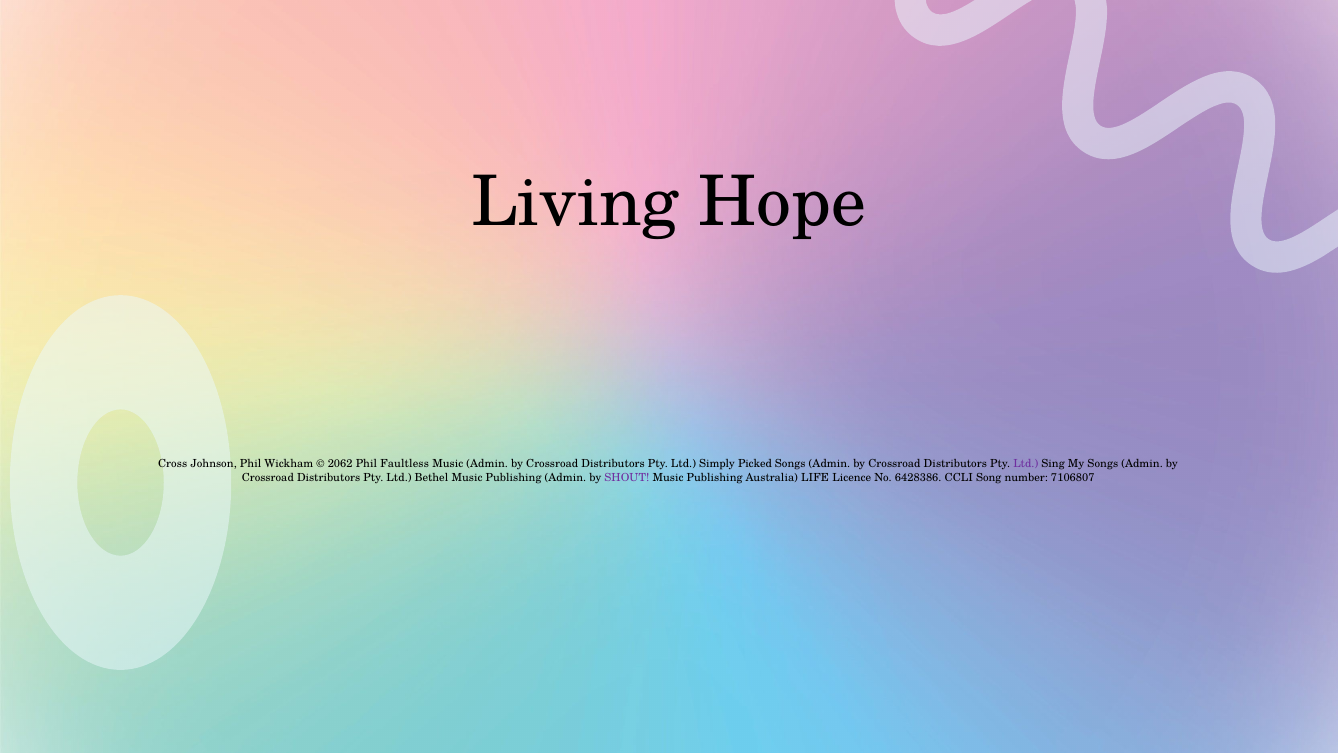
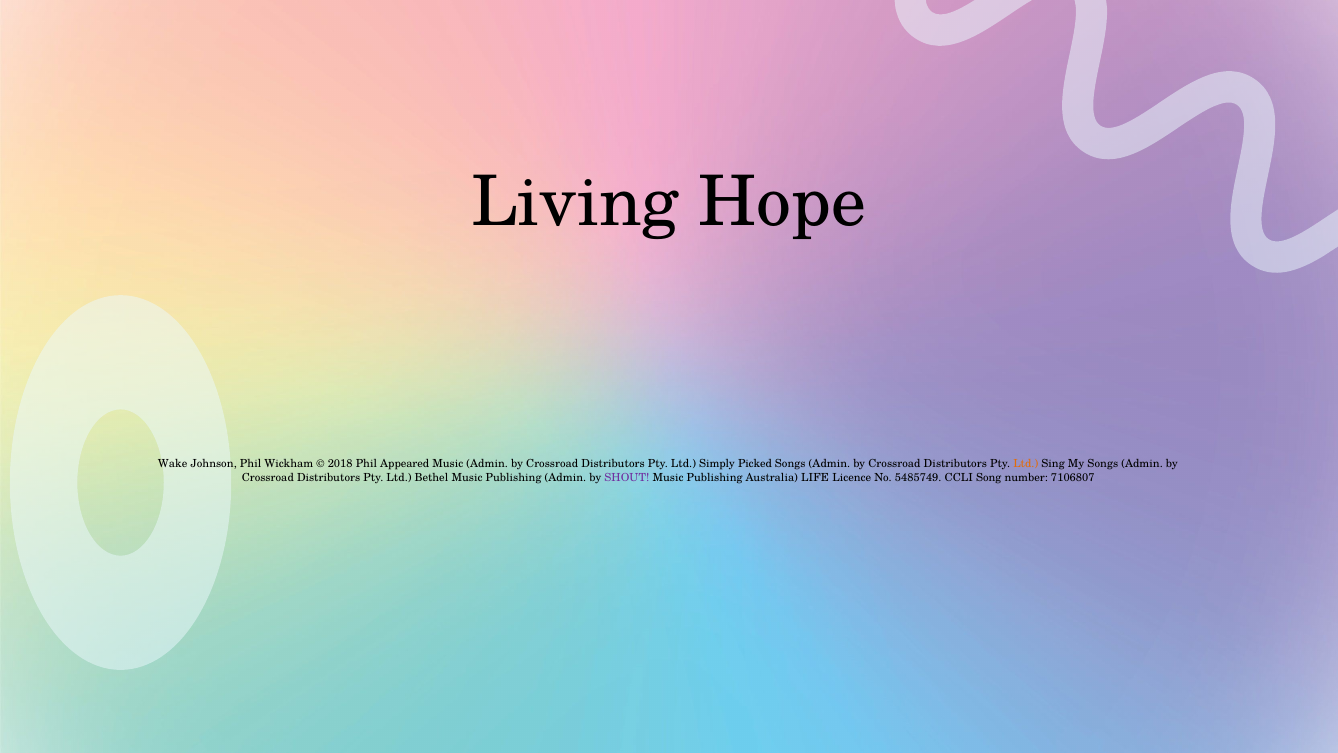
Cross: Cross -> Wake (173, 464)
2062: 2062 -> 2018 (340, 464)
Faultless: Faultless -> Appeared (405, 464)
Ltd colour: purple -> orange (1026, 464)
6428386: 6428386 -> 5485749 (918, 477)
